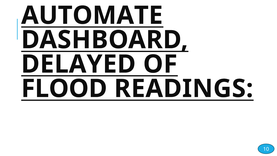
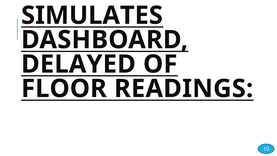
AUTOMATE: AUTOMATE -> SIMULATES (92, 15)
FLOOD: FLOOD -> FLOOR (64, 89)
